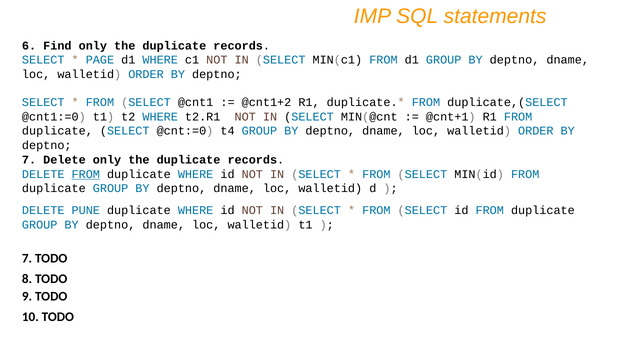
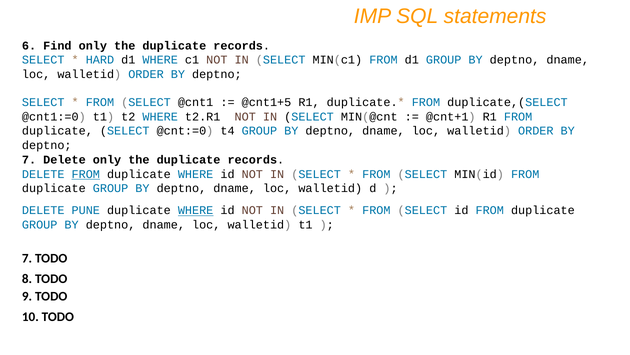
PAGE: PAGE -> HARD (100, 60)
@cnt1+2: @cnt1+2 -> @cnt1+5 (266, 102)
WHERE underline: none -> present (196, 210)
